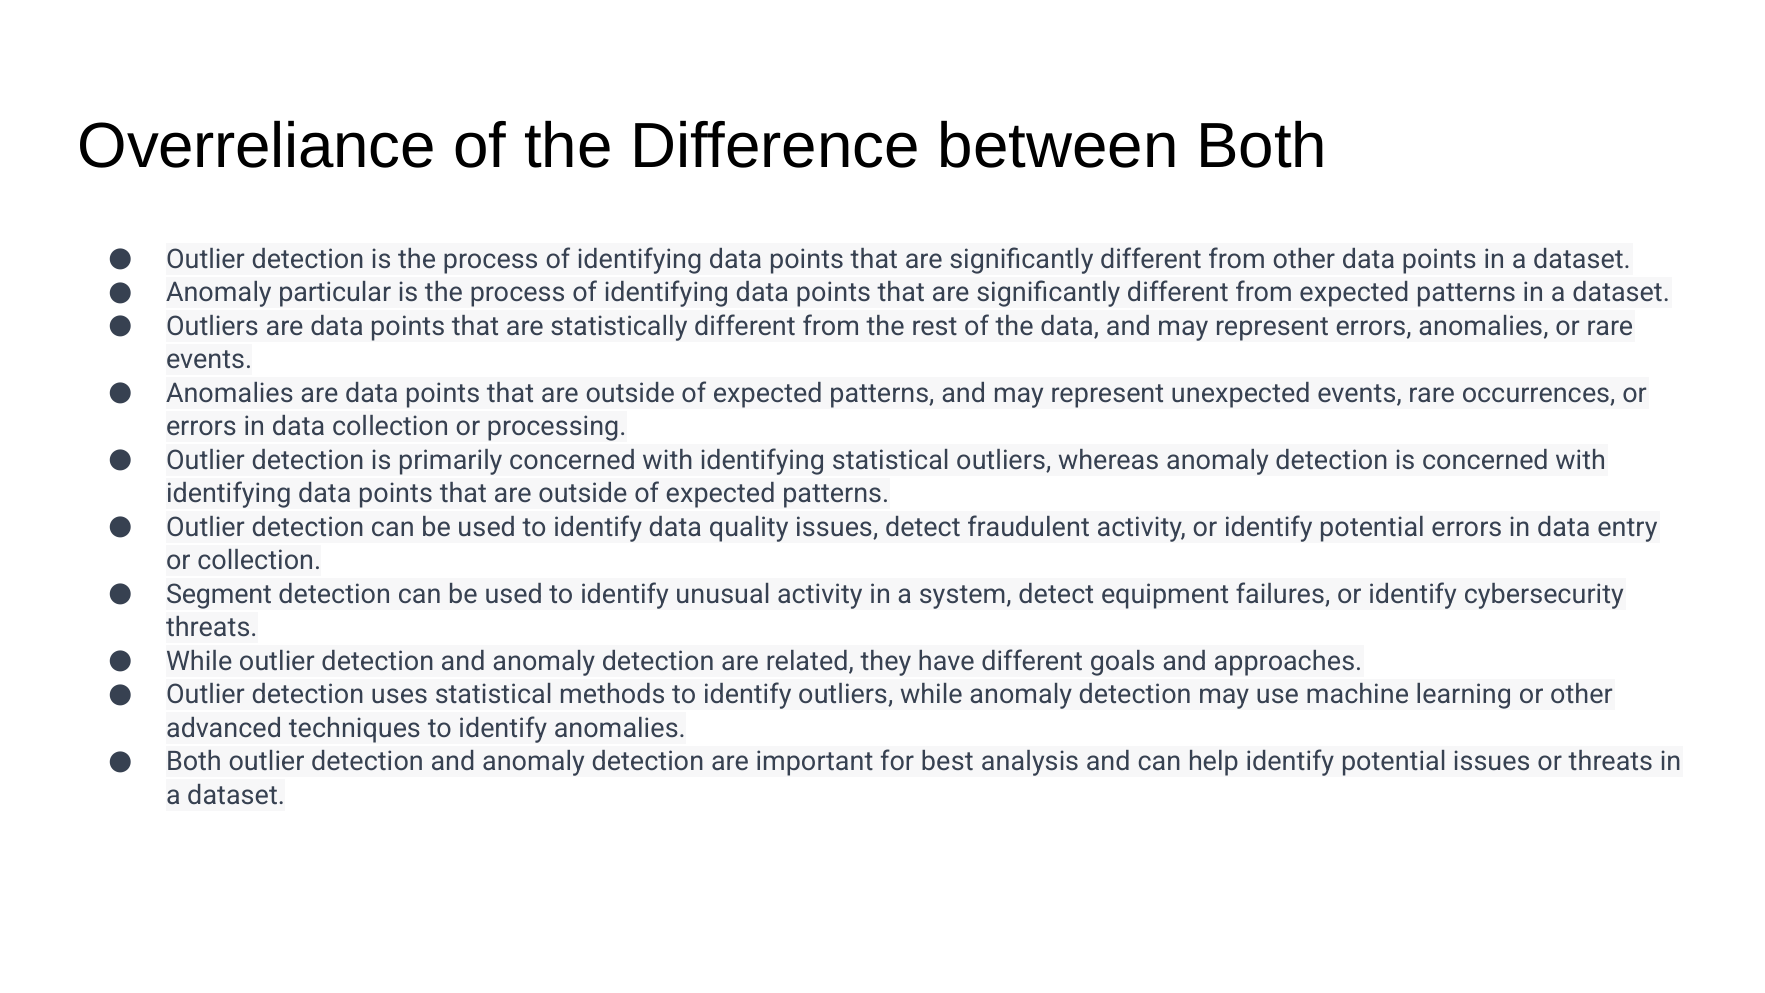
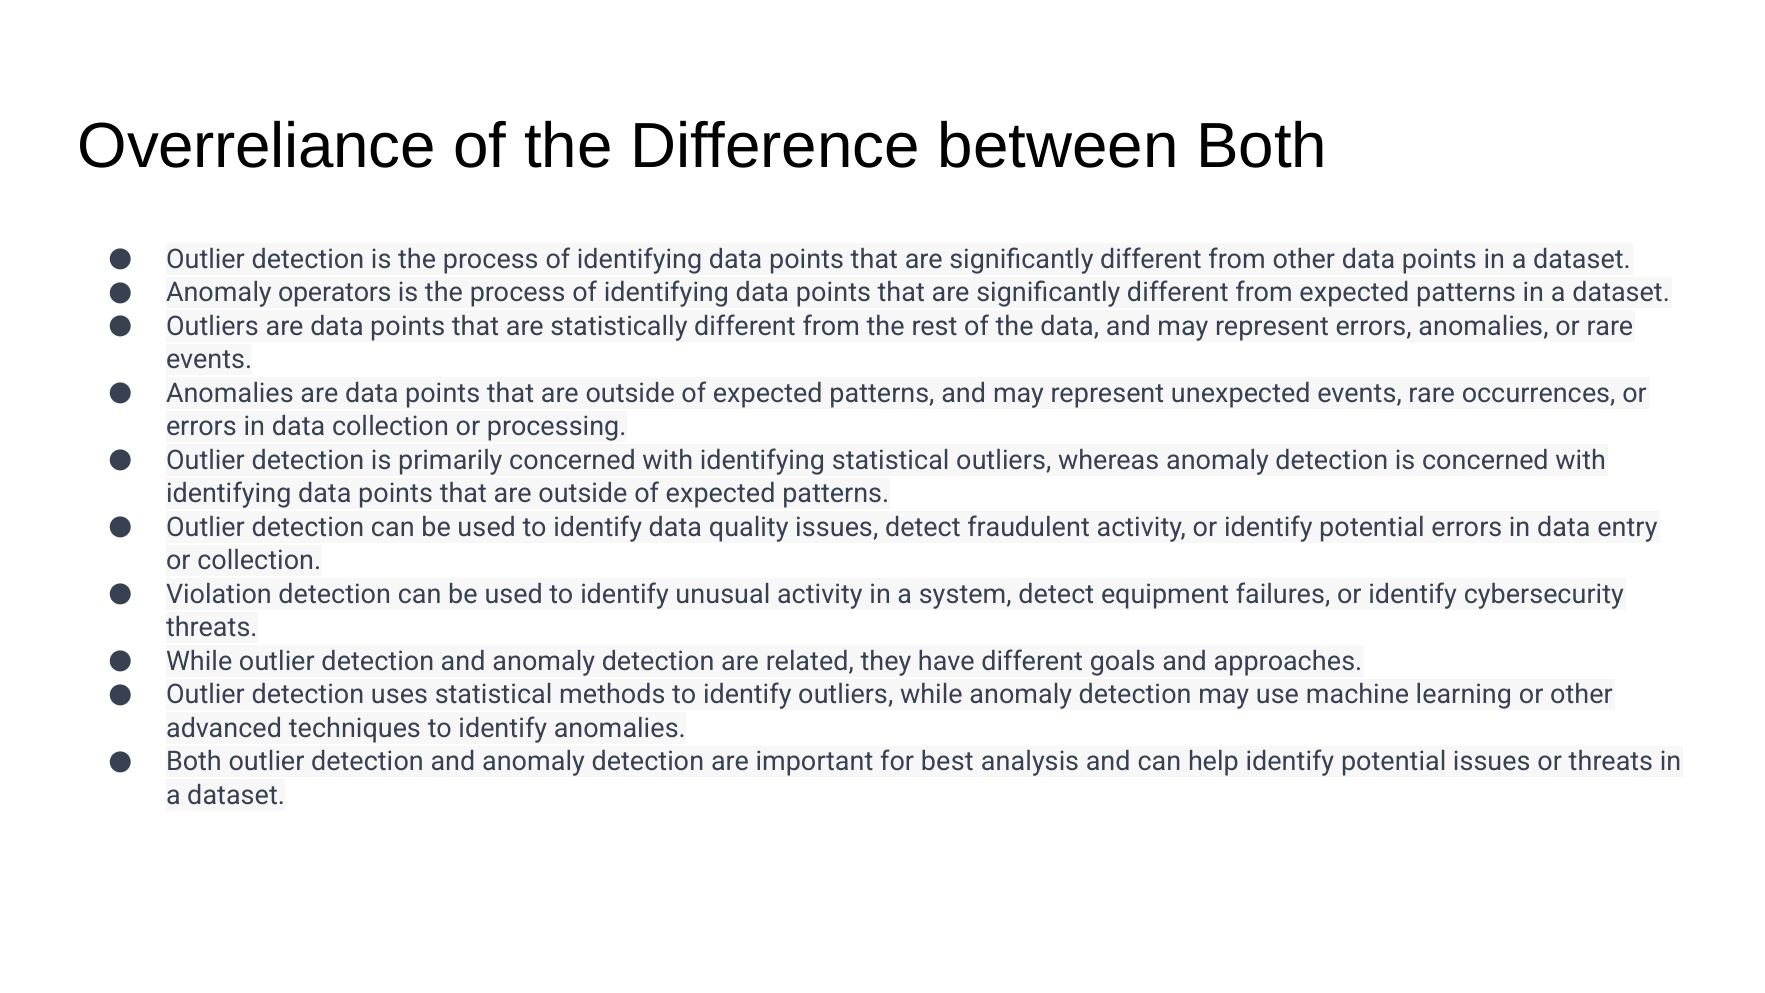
particular: particular -> operators (335, 293)
Segment: Segment -> Violation (219, 594)
